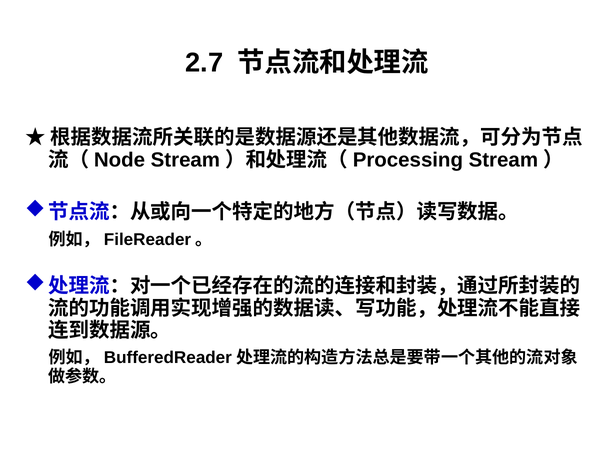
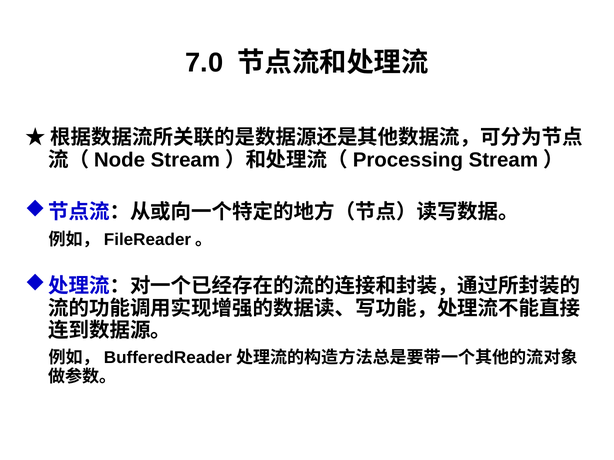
2.7: 2.7 -> 7.0 (204, 63)
